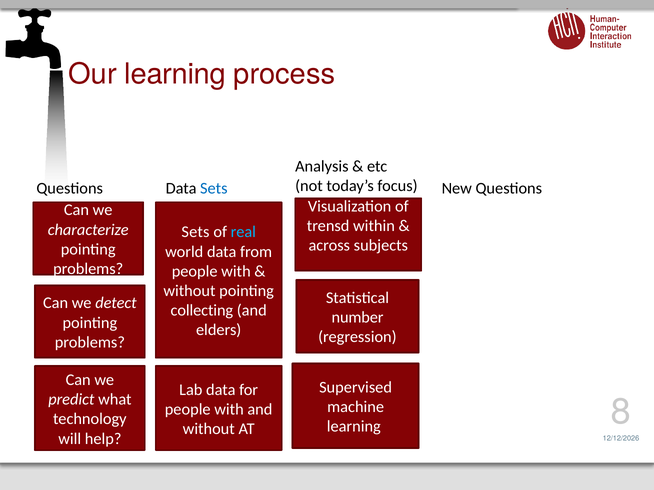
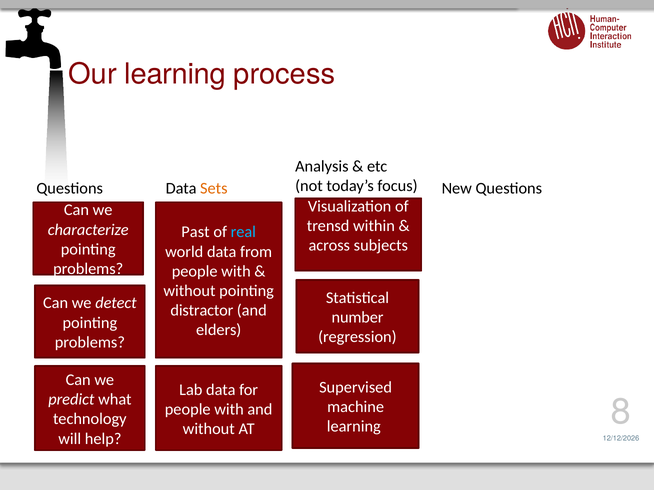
Sets colour: blue -> orange (214, 188)
Sets: Sets -> Past (196, 232)
collecting: collecting -> distractor (202, 311)
